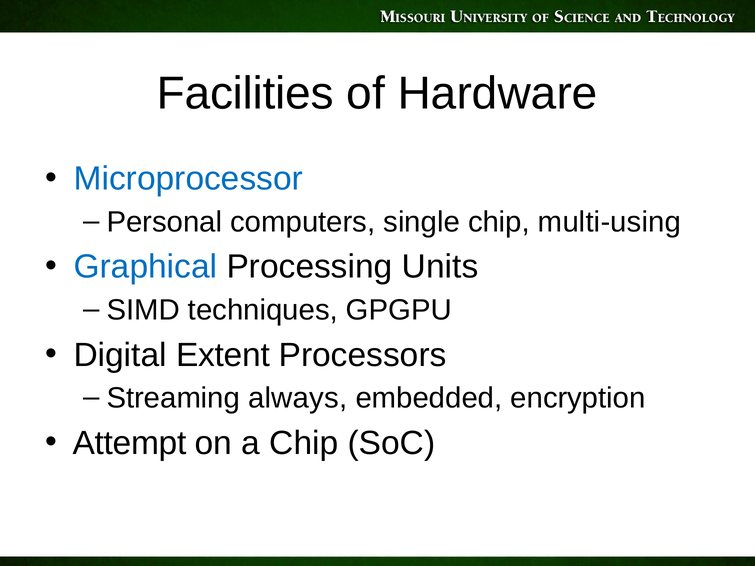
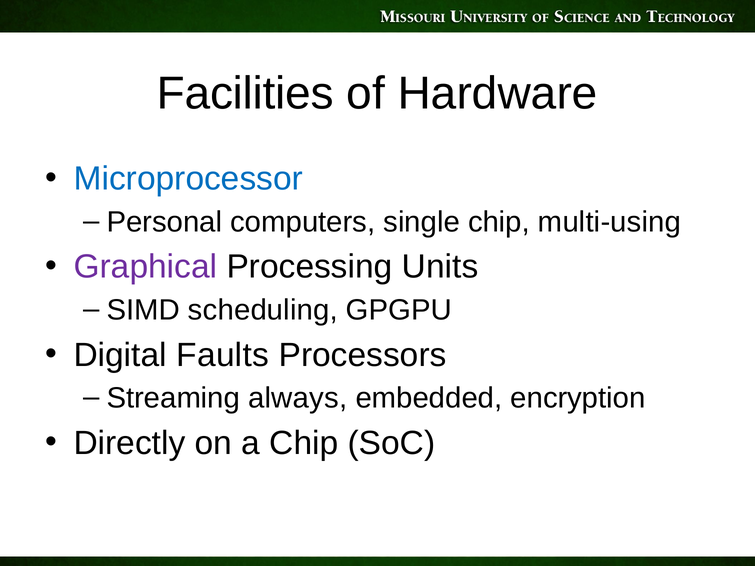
Graphical colour: blue -> purple (145, 267)
techniques: techniques -> scheduling (263, 310)
Extent: Extent -> Faults (223, 355)
Attempt: Attempt -> Directly (130, 443)
